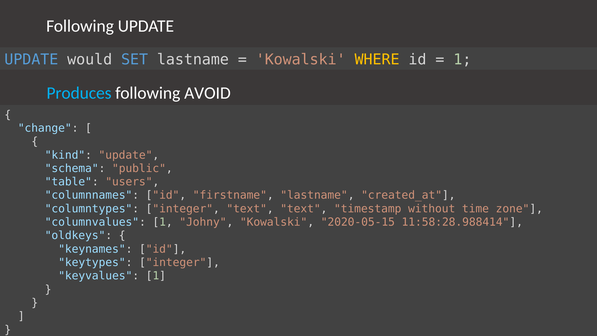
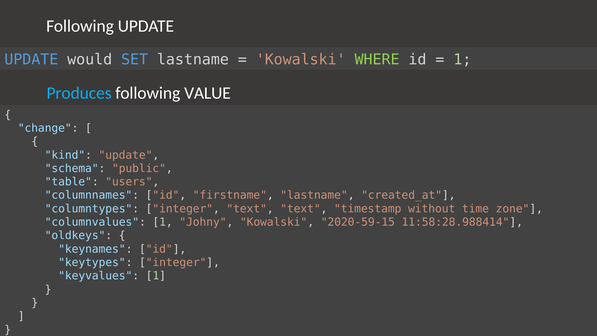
WHERE colour: yellow -> light green (377, 59)
AVOID: AVOID -> VALUE (207, 93)
2020-05-15: 2020-05-15 -> 2020-59-15 (358, 222)
